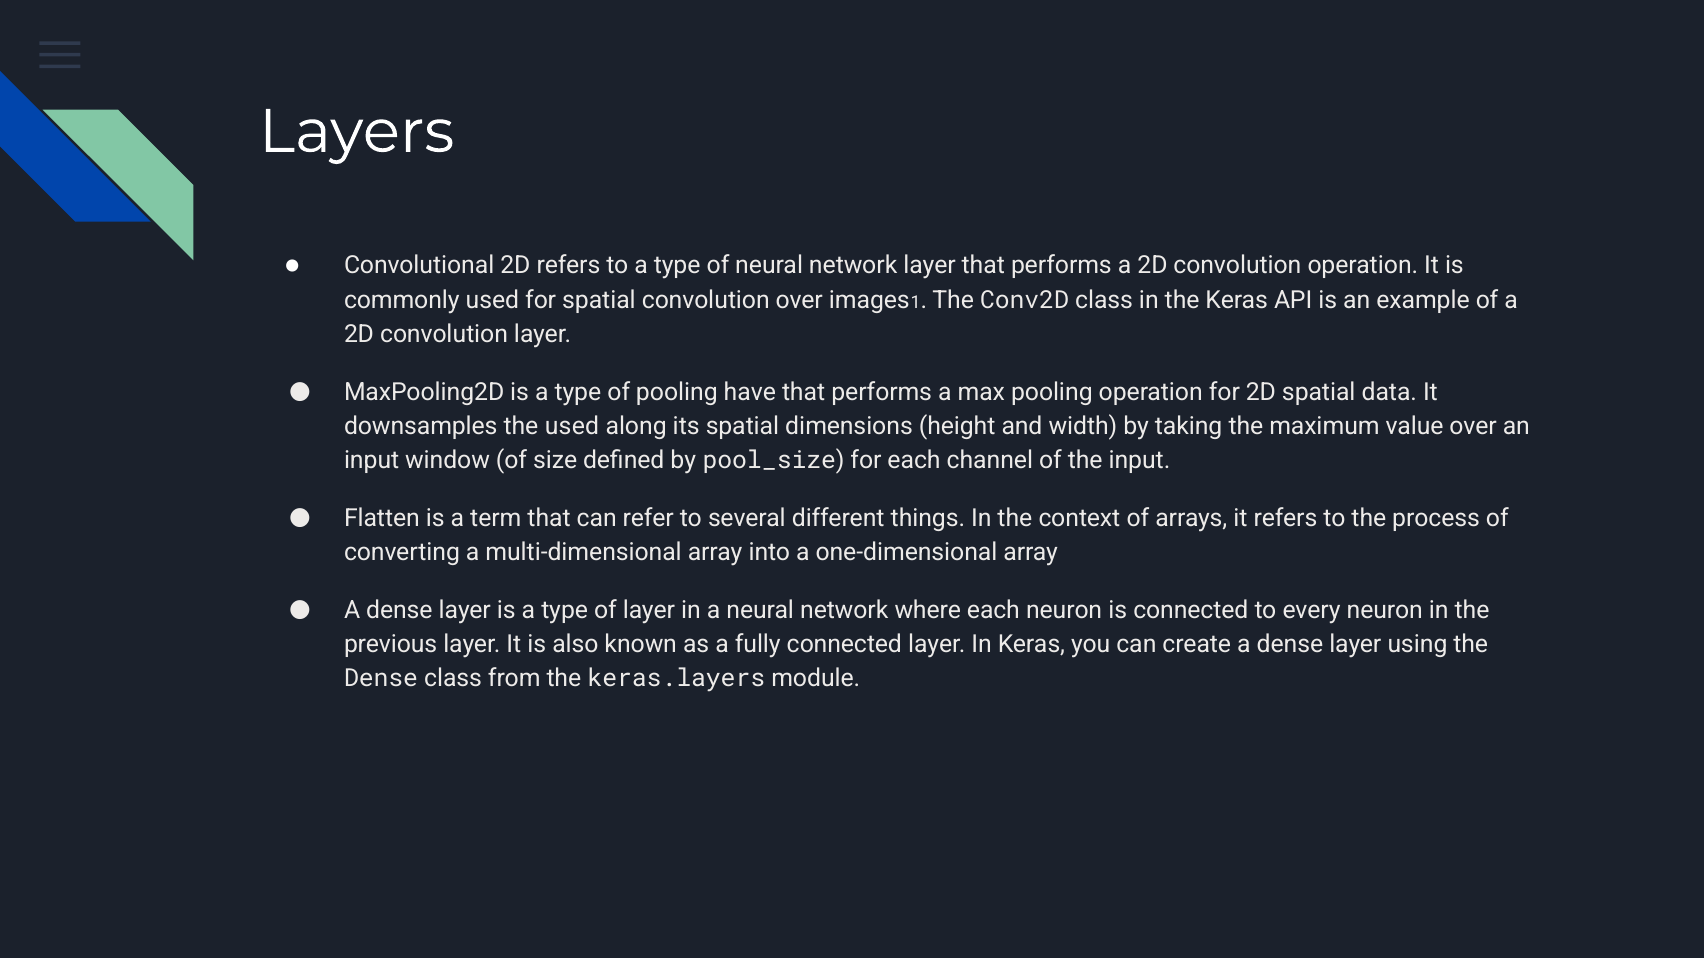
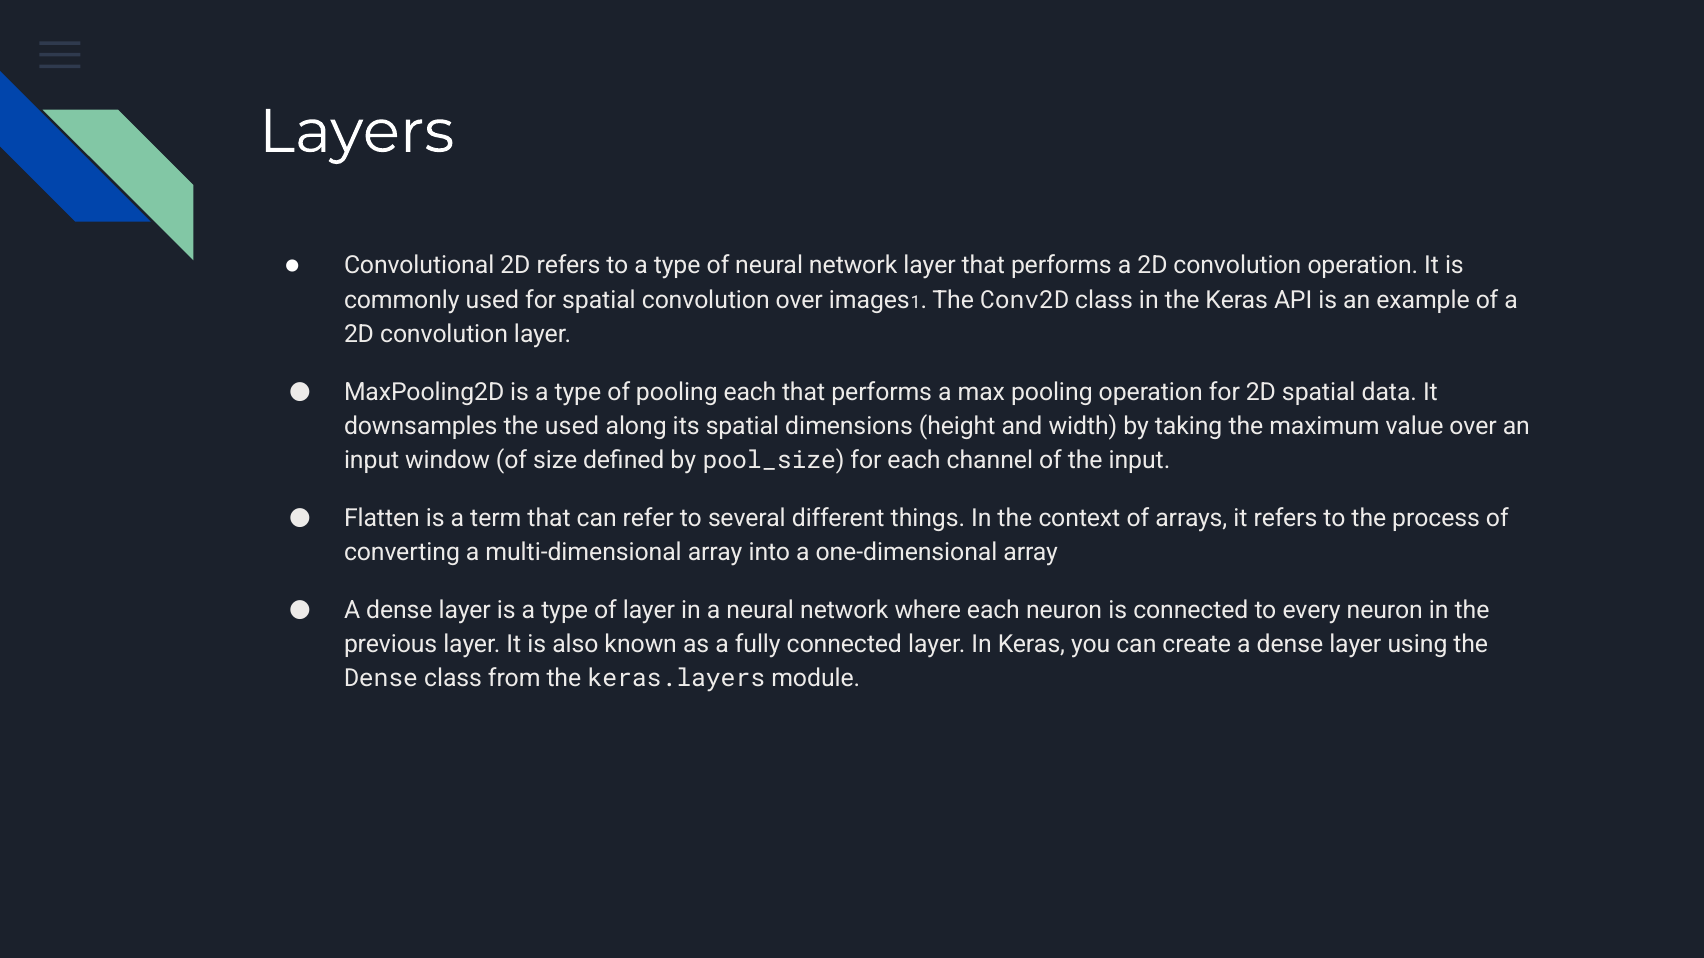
pooling have: have -> each (750, 392)
